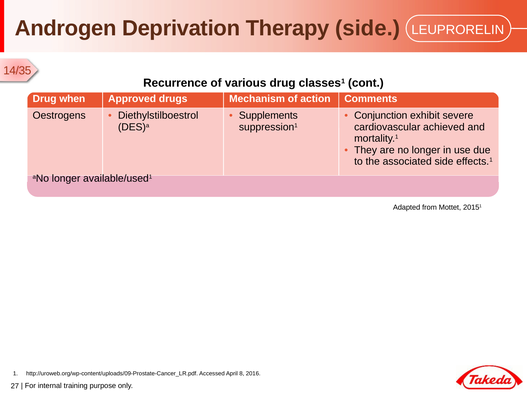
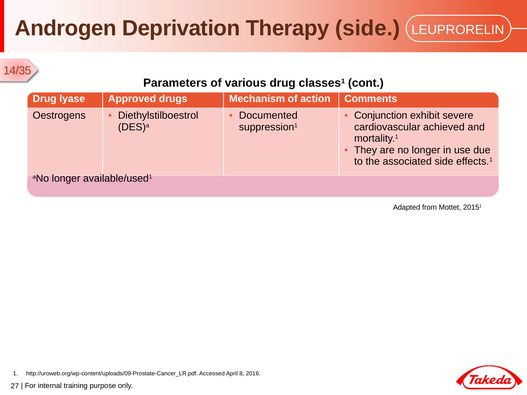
Recurrence: Recurrence -> Parameters (175, 83)
when: when -> lyase (72, 99)
Supplements: Supplements -> Documented (268, 116)
